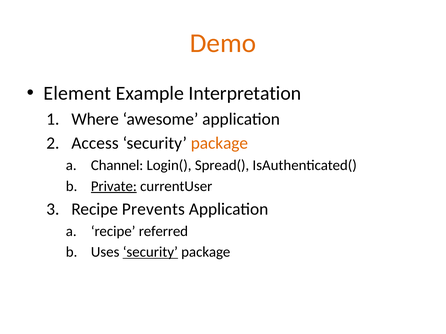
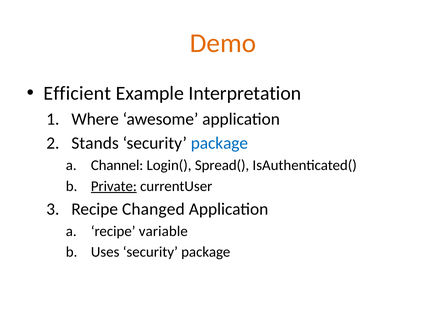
Element: Element -> Efficient (77, 94)
Access: Access -> Stands (95, 143)
package colour: orange -> blue (219, 143)
Prevents: Prevents -> Changed (153, 209)
referred: referred -> variable (163, 232)
security underline: present -> none (150, 252)
